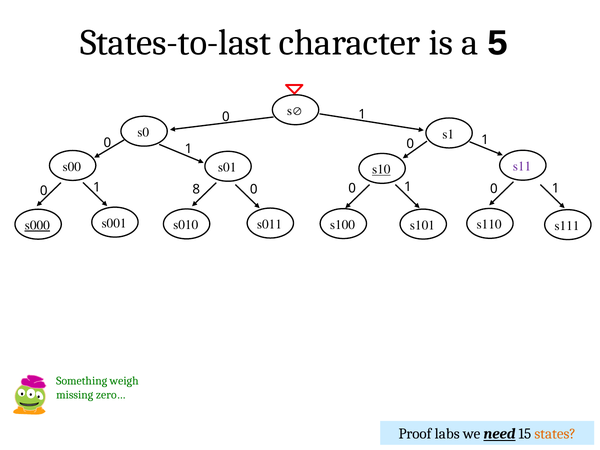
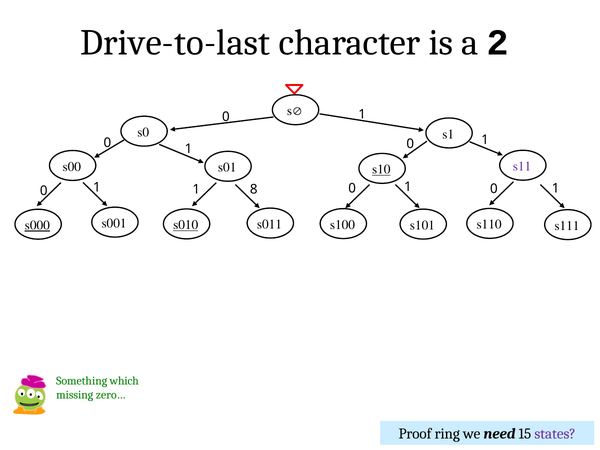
States-to-last: States-to-last -> Drive-to-last (175, 43)
5: 5 -> 2 (498, 43)
0: 0 -> 8 (254, 189)
0 8: 8 -> 1 (196, 189)
s010 underline: none -> present (186, 225)
weigh: weigh -> which (124, 381)
labs: labs -> ring (447, 434)
need underline: present -> none (499, 434)
states colour: orange -> purple (555, 434)
